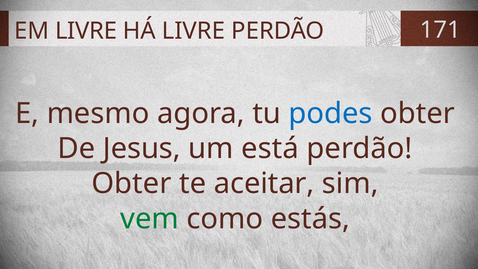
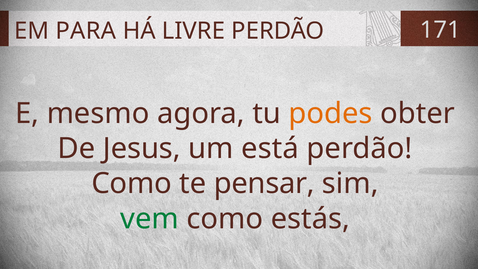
EM LIVRE: LIVRE -> PARA (86, 31)
podes colour: blue -> orange (331, 113)
Obter: Obter -> Como (132, 184)
aceitar: aceitar -> pensar (264, 184)
